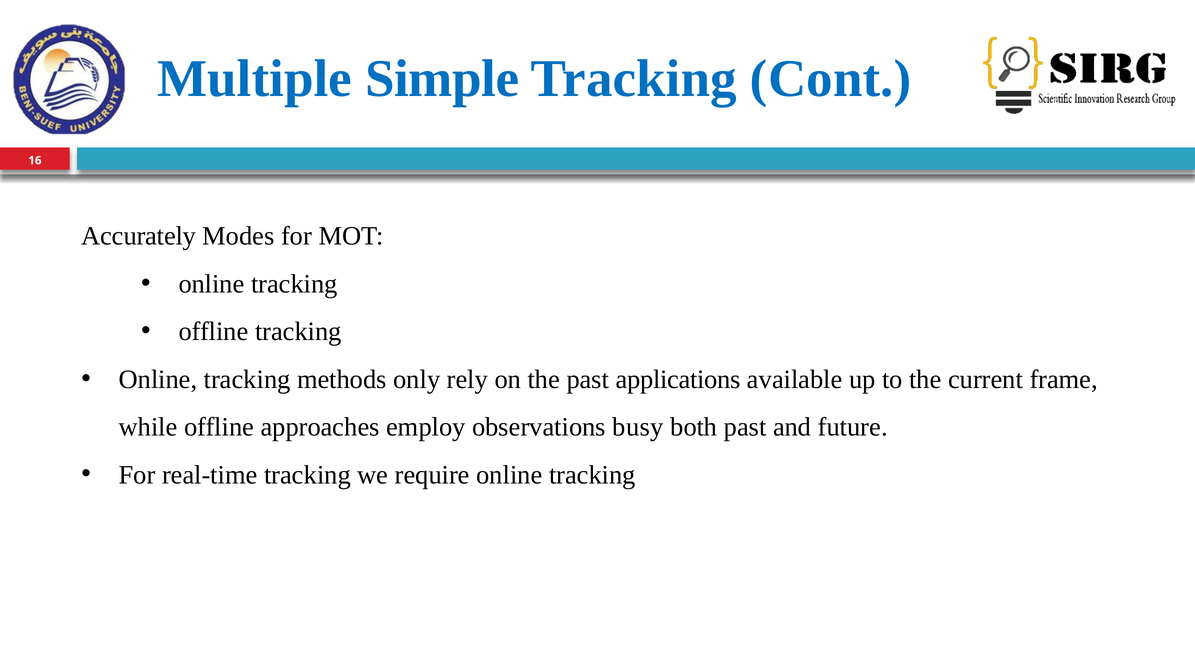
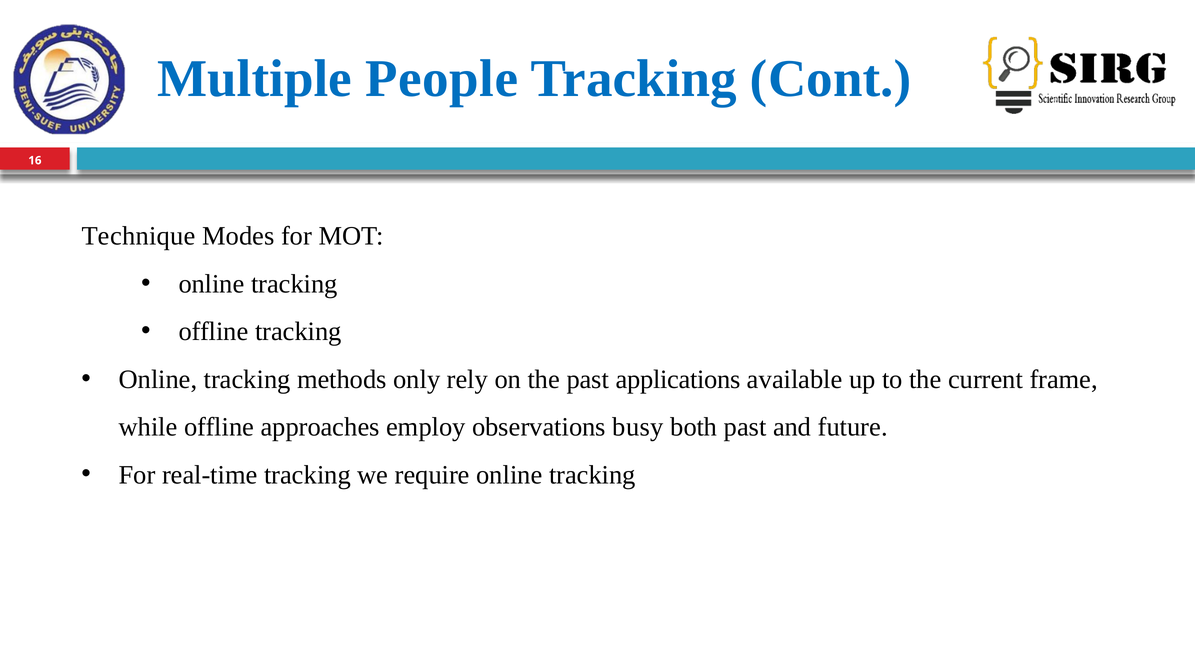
Simple: Simple -> People (442, 79)
Accurately: Accurately -> Technique (139, 236)
